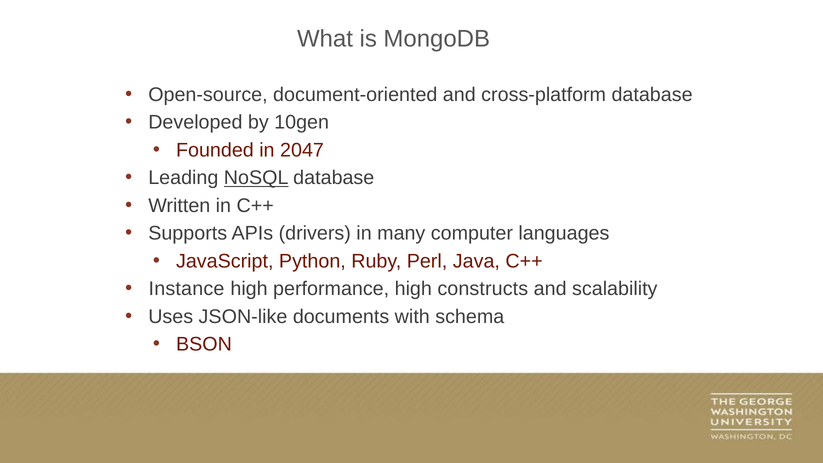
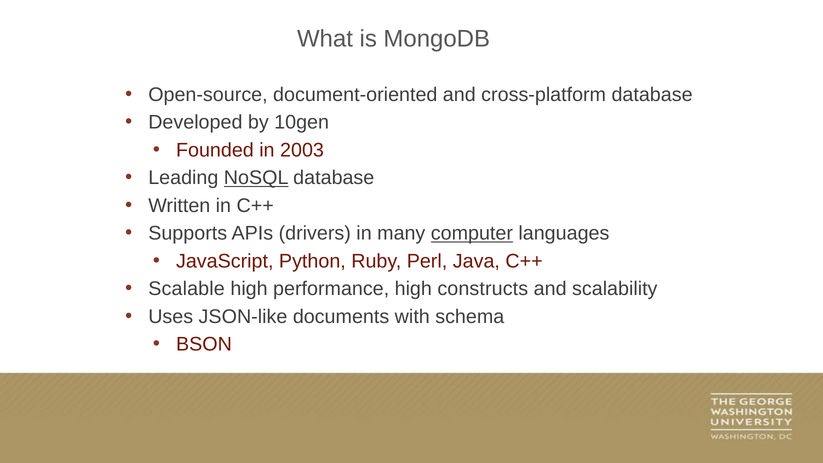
2047: 2047 -> 2003 (302, 150)
computer underline: none -> present (472, 233)
Instance: Instance -> Scalable (187, 289)
